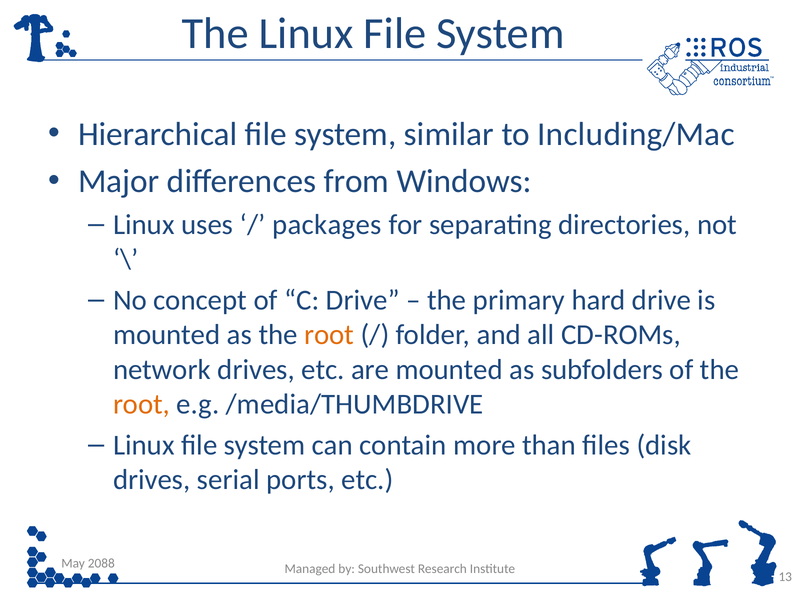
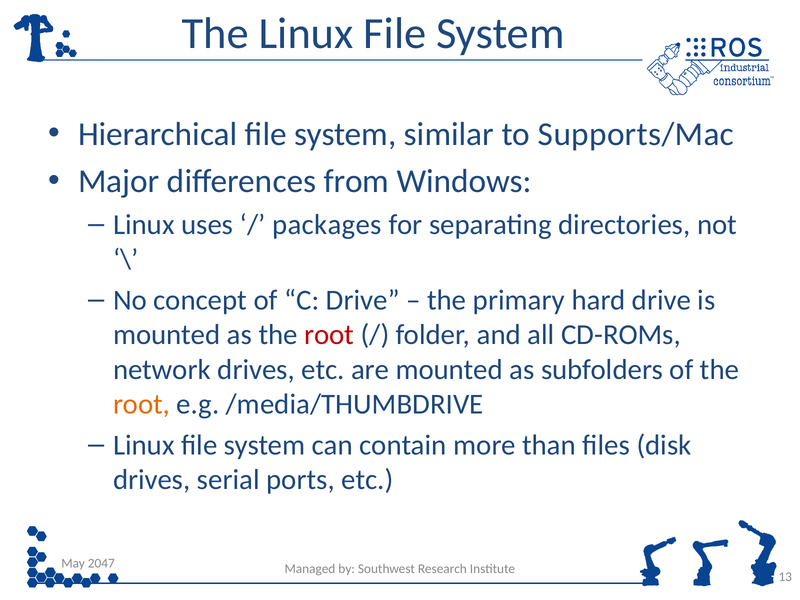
Including/Mac: Including/Mac -> Supports/Mac (636, 134)
root colour: orange -> red (329, 335)
2088: 2088 -> 2047 (101, 564)
